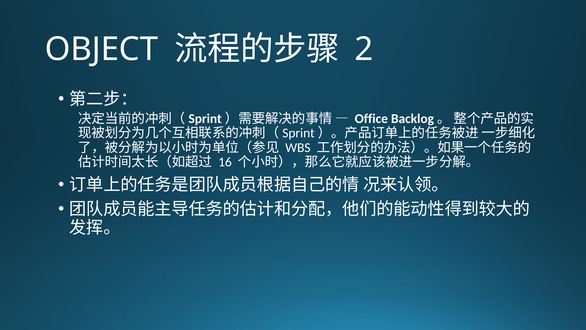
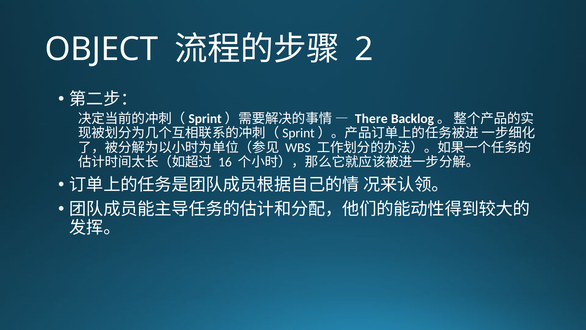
Office: Office -> There (371, 119)
